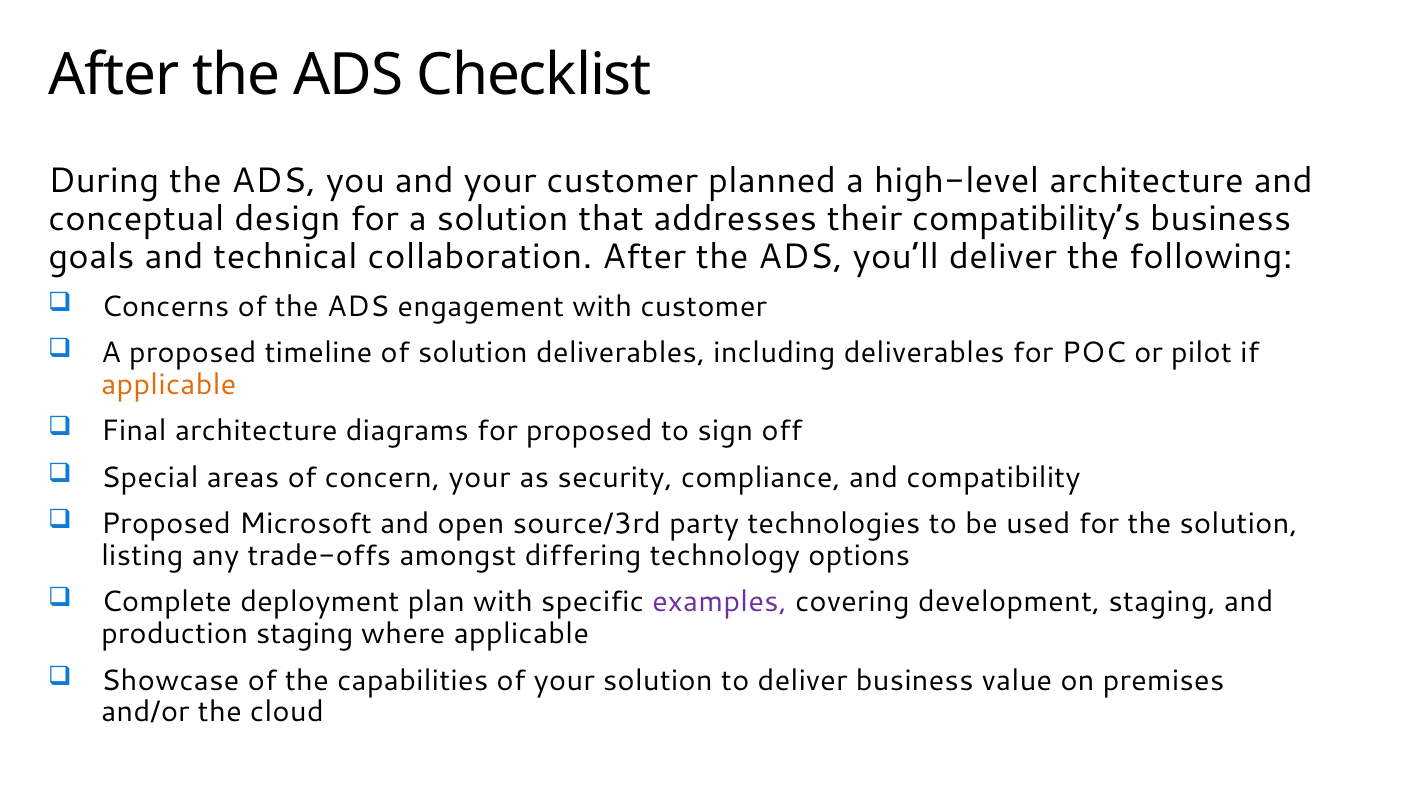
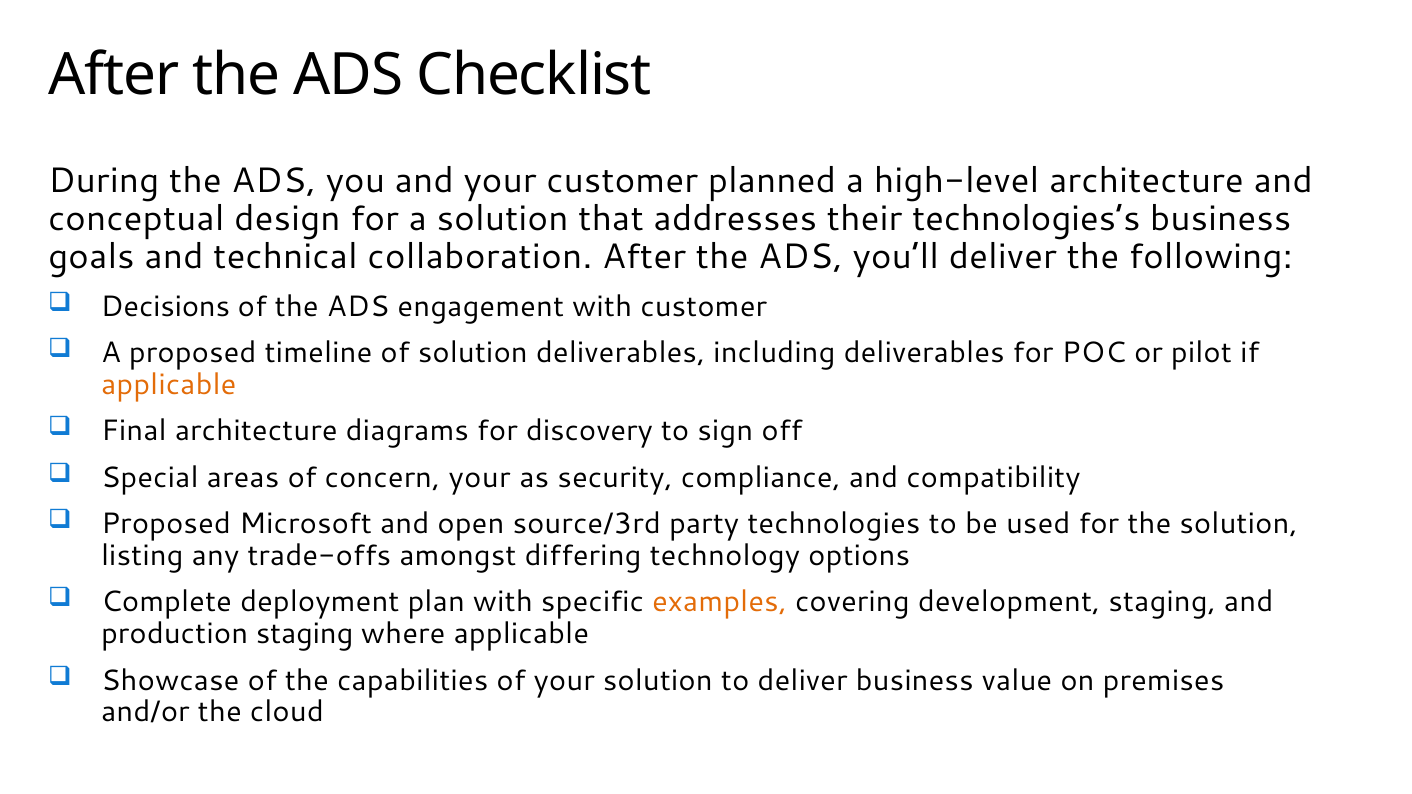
compatibility’s: compatibility’s -> technologies’s (1026, 219)
Concerns: Concerns -> Decisions (165, 306)
for proposed: proposed -> discovery (589, 431)
examples colour: purple -> orange (720, 602)
